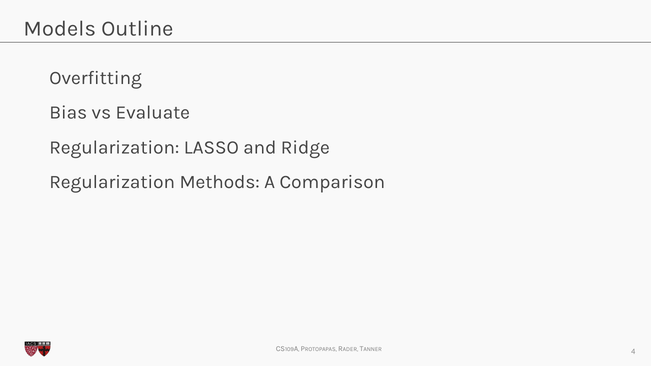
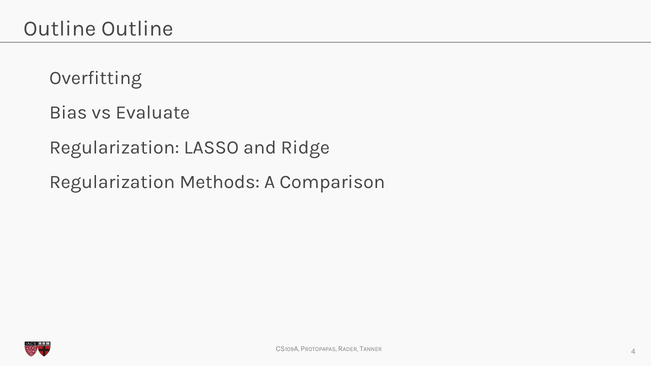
Models: Models -> Outline (60, 28)
